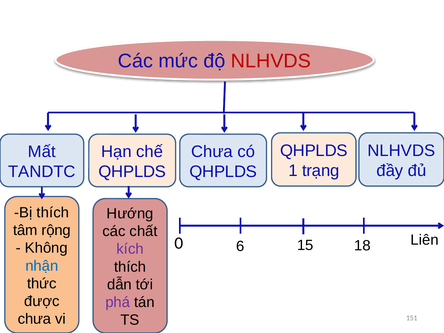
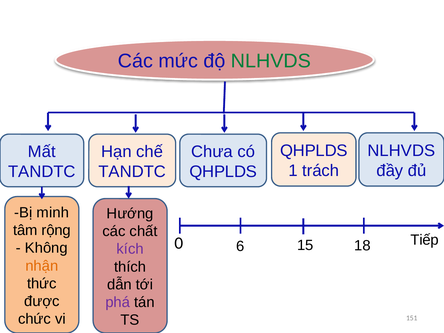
NLHVDS colour: red -> green (271, 61)
trạng: trạng -> trách (321, 171)
QHPLDS: QHPLDS -> TANDTC (132, 172)
Bị thích: thích -> minh (53, 213)
Liên: Liên -> Tiếp (425, 240)
nhận colour: blue -> orange (42, 266)
chưa: chưa -> chức (34, 319)
